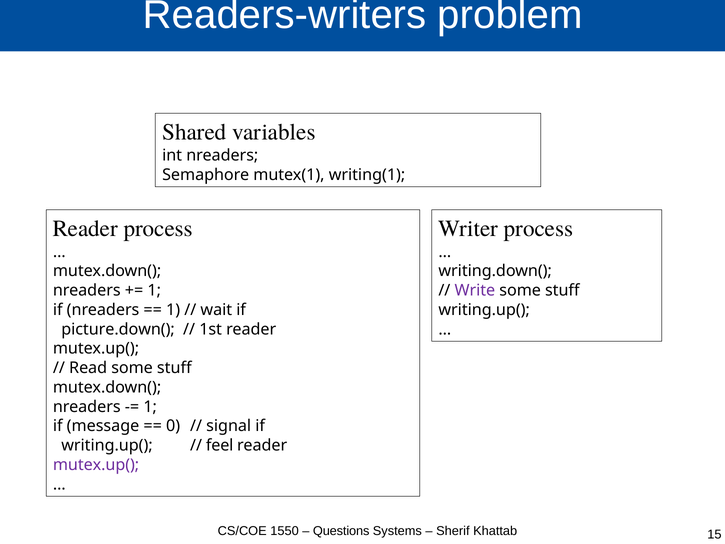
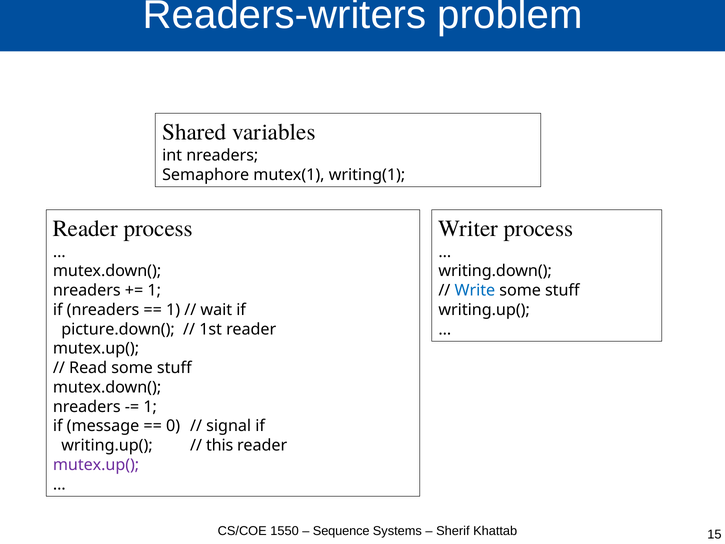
Write colour: purple -> blue (475, 290)
feel: feel -> this (220, 445)
Questions: Questions -> Sequence (341, 531)
